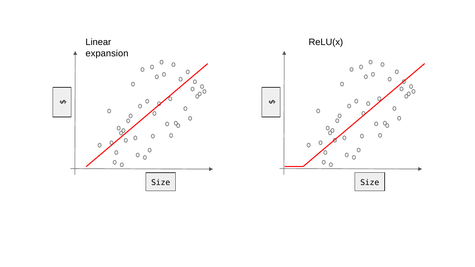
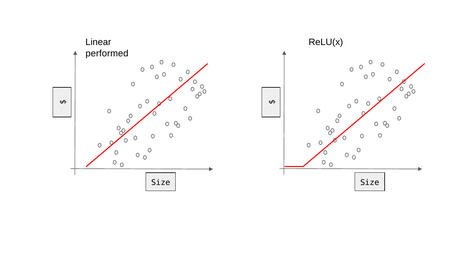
expansion: expansion -> performed (107, 53)
